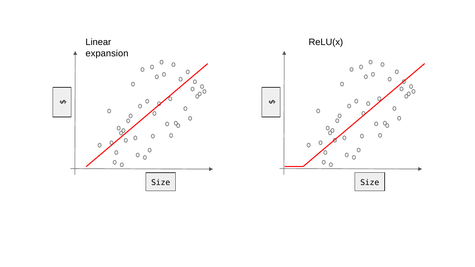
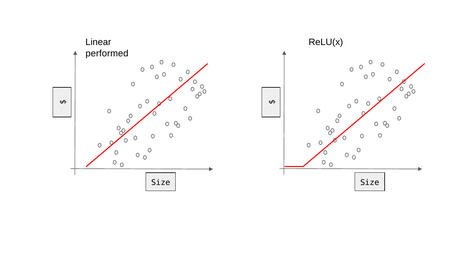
expansion: expansion -> performed (107, 53)
